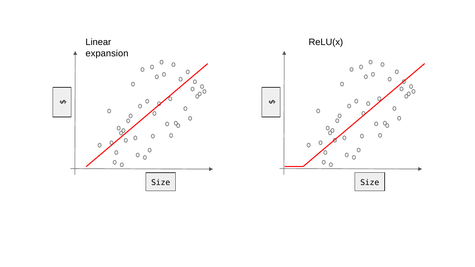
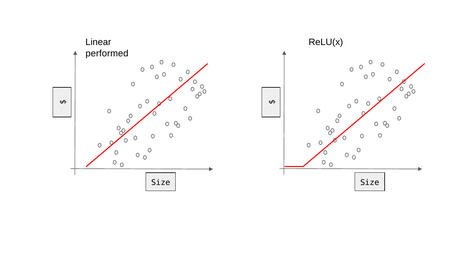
expansion: expansion -> performed (107, 53)
